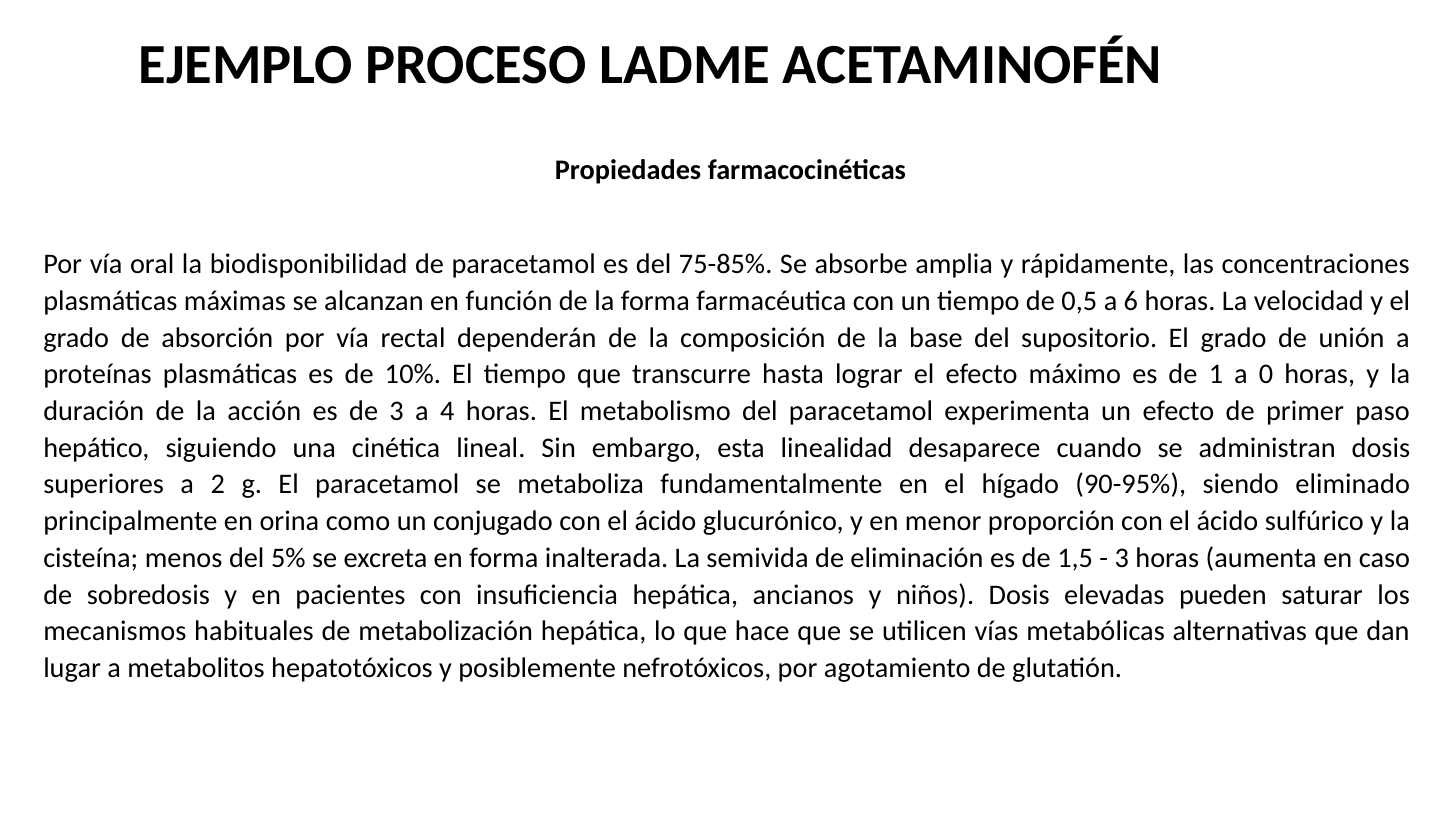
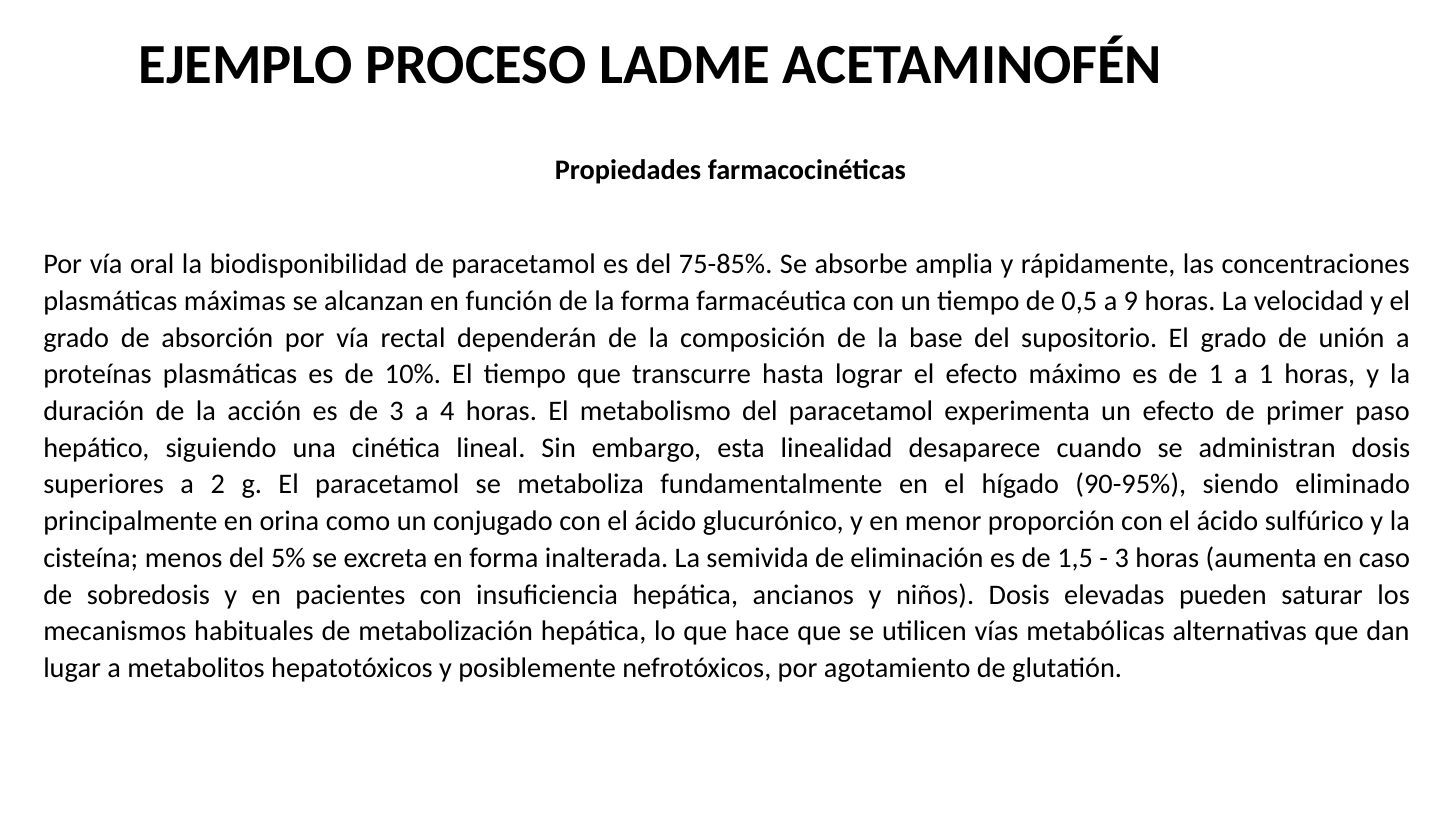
6: 6 -> 9 (1131, 301)
a 0: 0 -> 1 (1266, 374)
